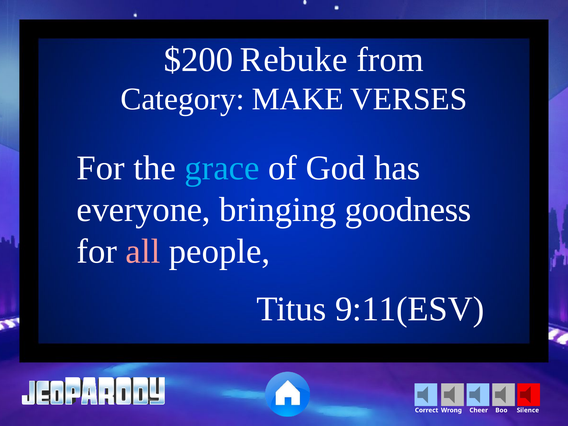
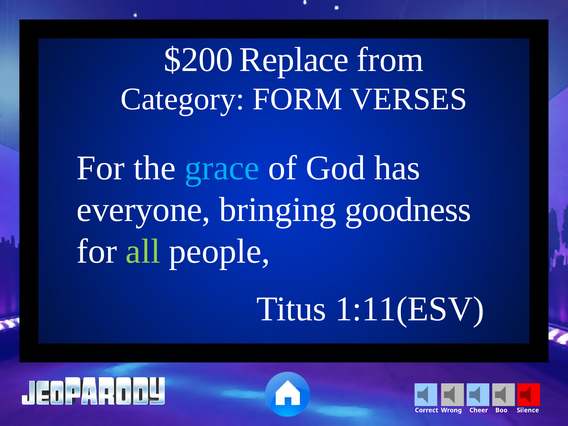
Rebuke: Rebuke -> Replace (294, 60)
MAKE: MAKE -> FORM (297, 99)
all colour: pink -> light green (143, 251)
9:11(ESV: 9:11(ESV -> 1:11(ESV (410, 309)
